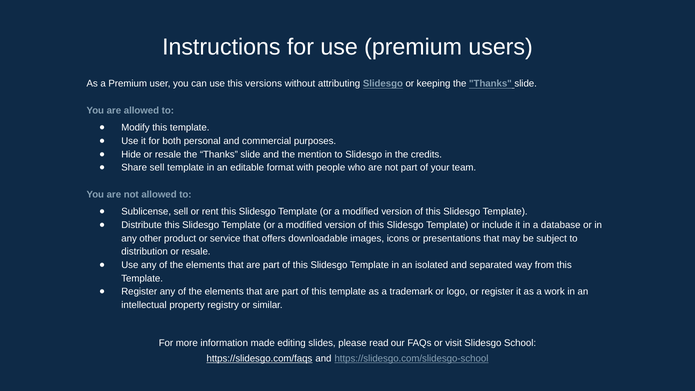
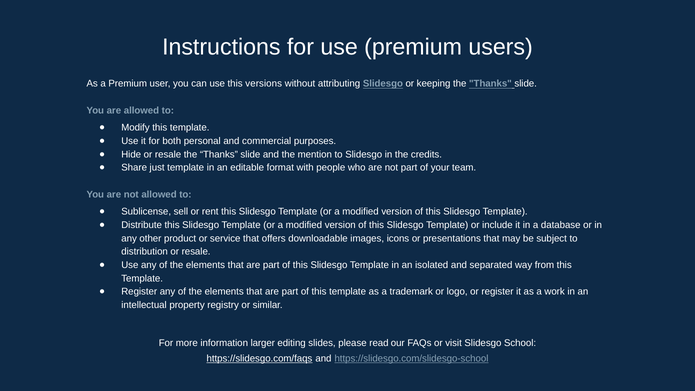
Share sell: sell -> just (157, 168)
made: made -> larger (263, 343)
